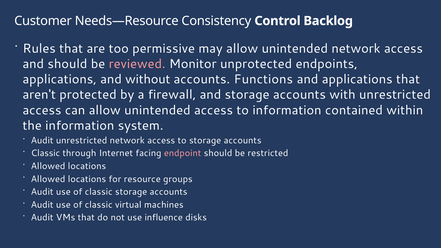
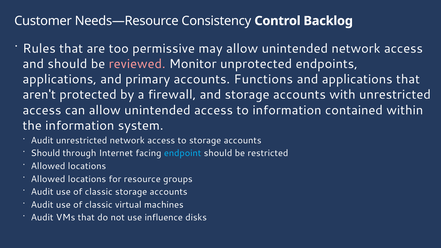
without: without -> primary (148, 79)
Classic: Classic -> Should (45, 153)
endpoint colour: pink -> light blue (183, 153)
